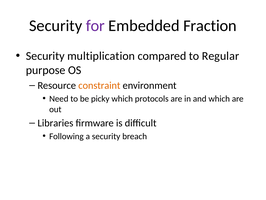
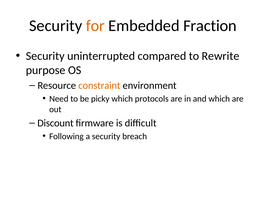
for colour: purple -> orange (95, 26)
multiplication: multiplication -> uninterrupted (101, 56)
Regular: Regular -> Rewrite (221, 56)
Libraries: Libraries -> Discount (55, 123)
